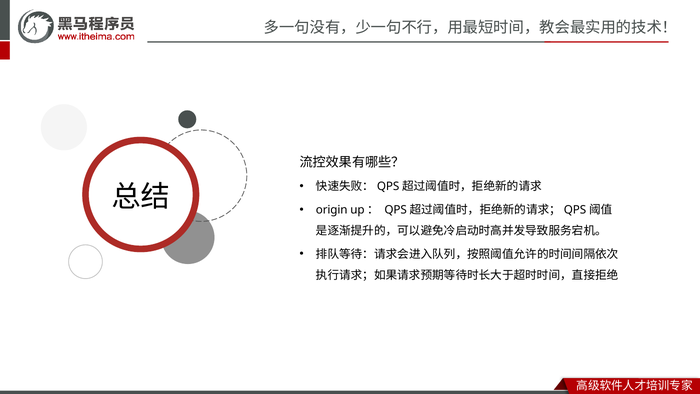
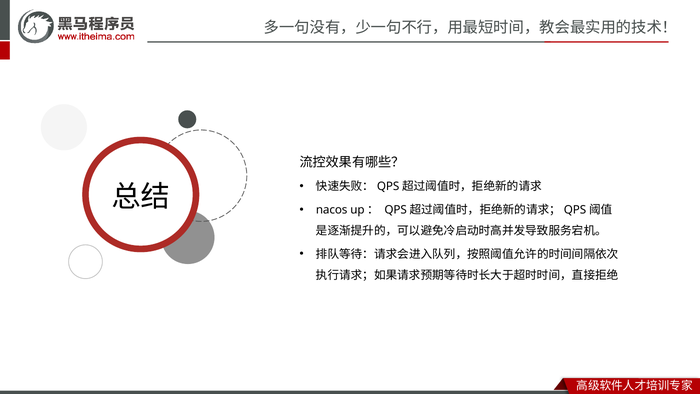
origin: origin -> nacos (332, 210)
